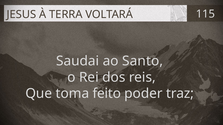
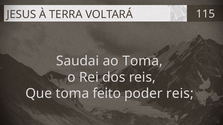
ao Santo: Santo -> Toma (143, 61)
poder traz: traz -> reis (180, 94)
